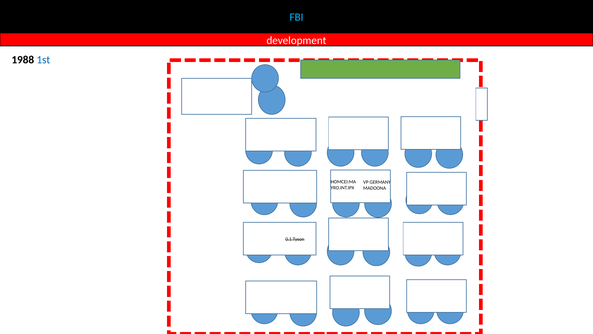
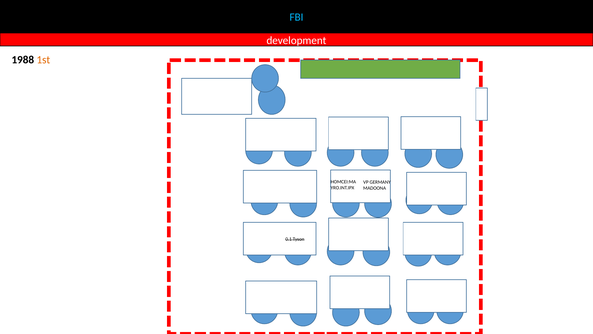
1st colour: blue -> orange (43, 60)
